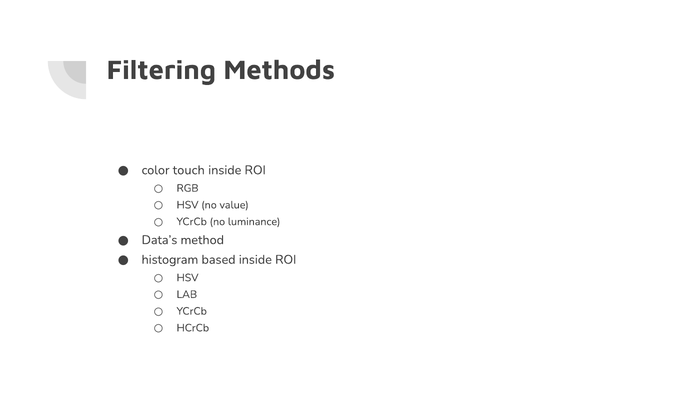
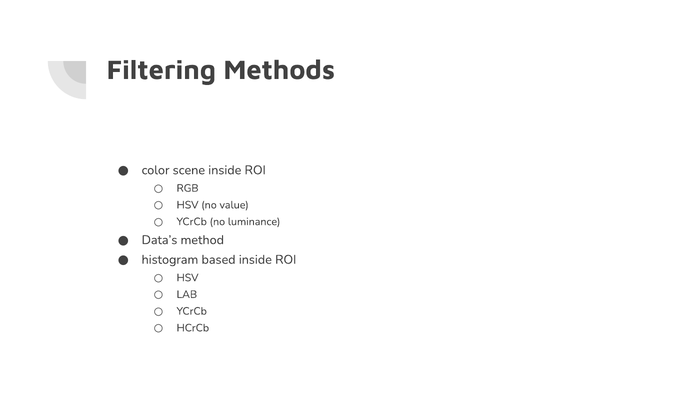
touch: touch -> scene (189, 170)
